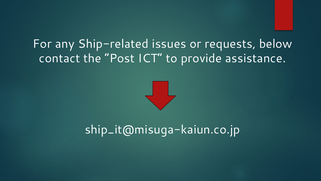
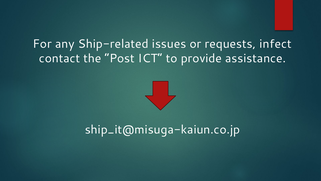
below: below -> infect (276, 44)
